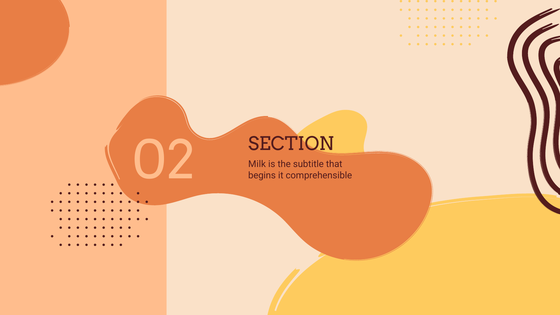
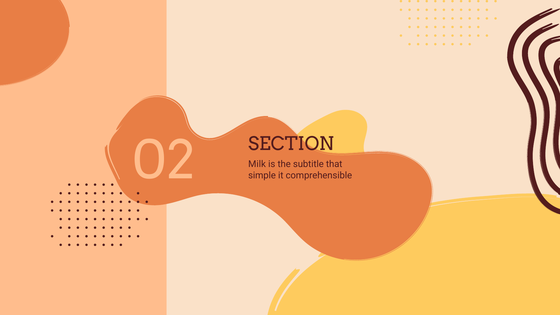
begins: begins -> simple (262, 175)
